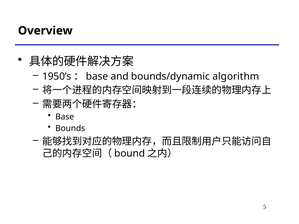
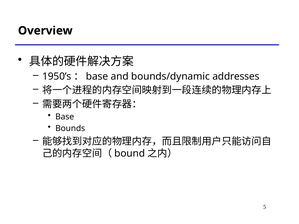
algorithm: algorithm -> addresses (236, 76)
